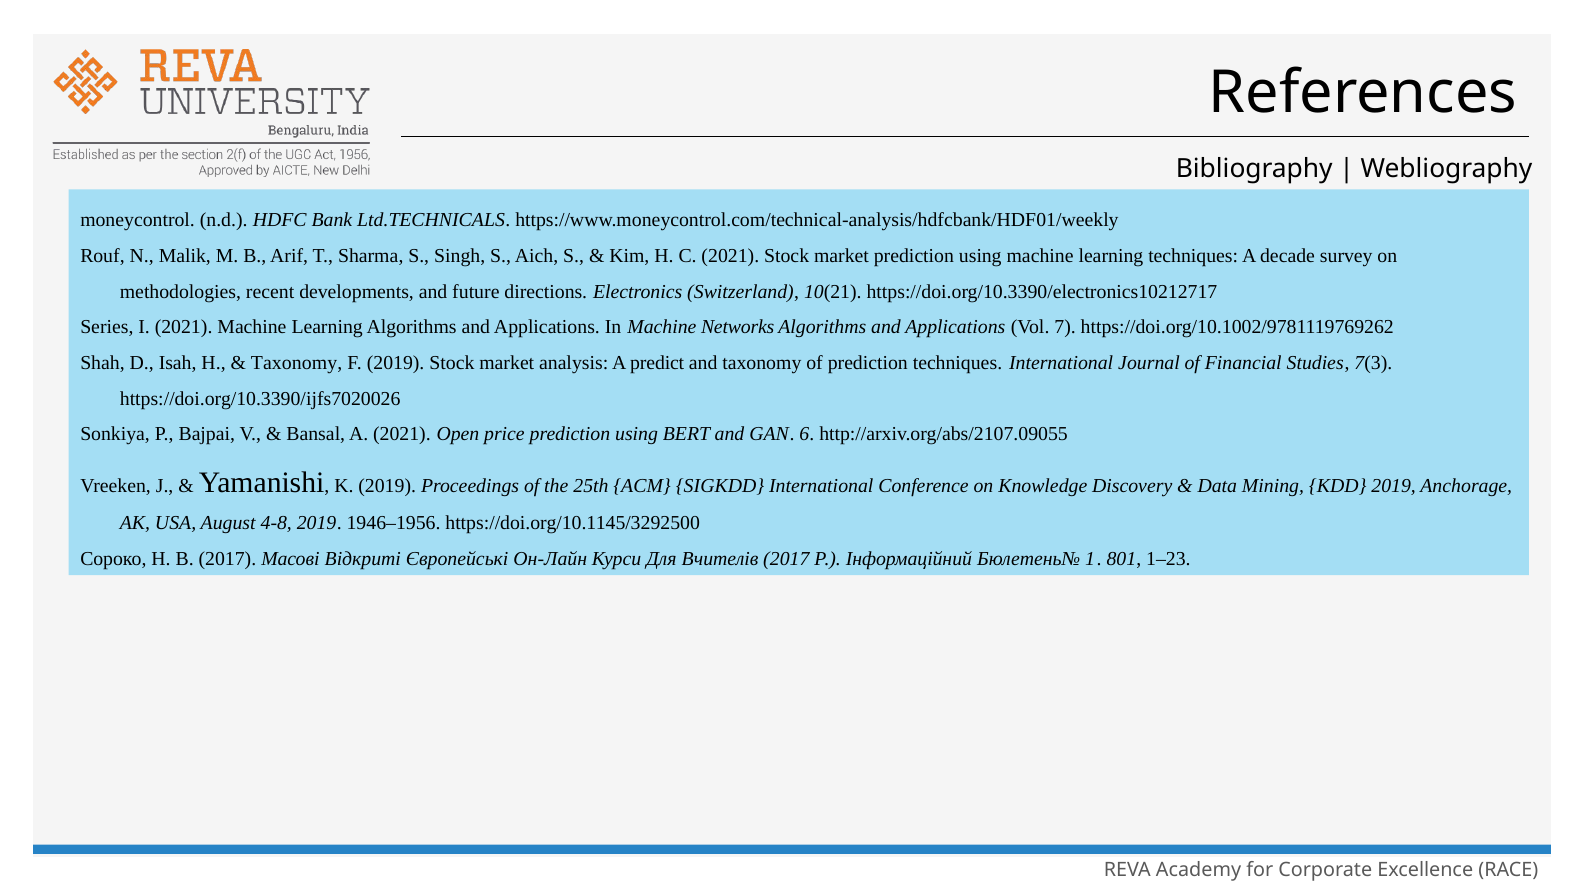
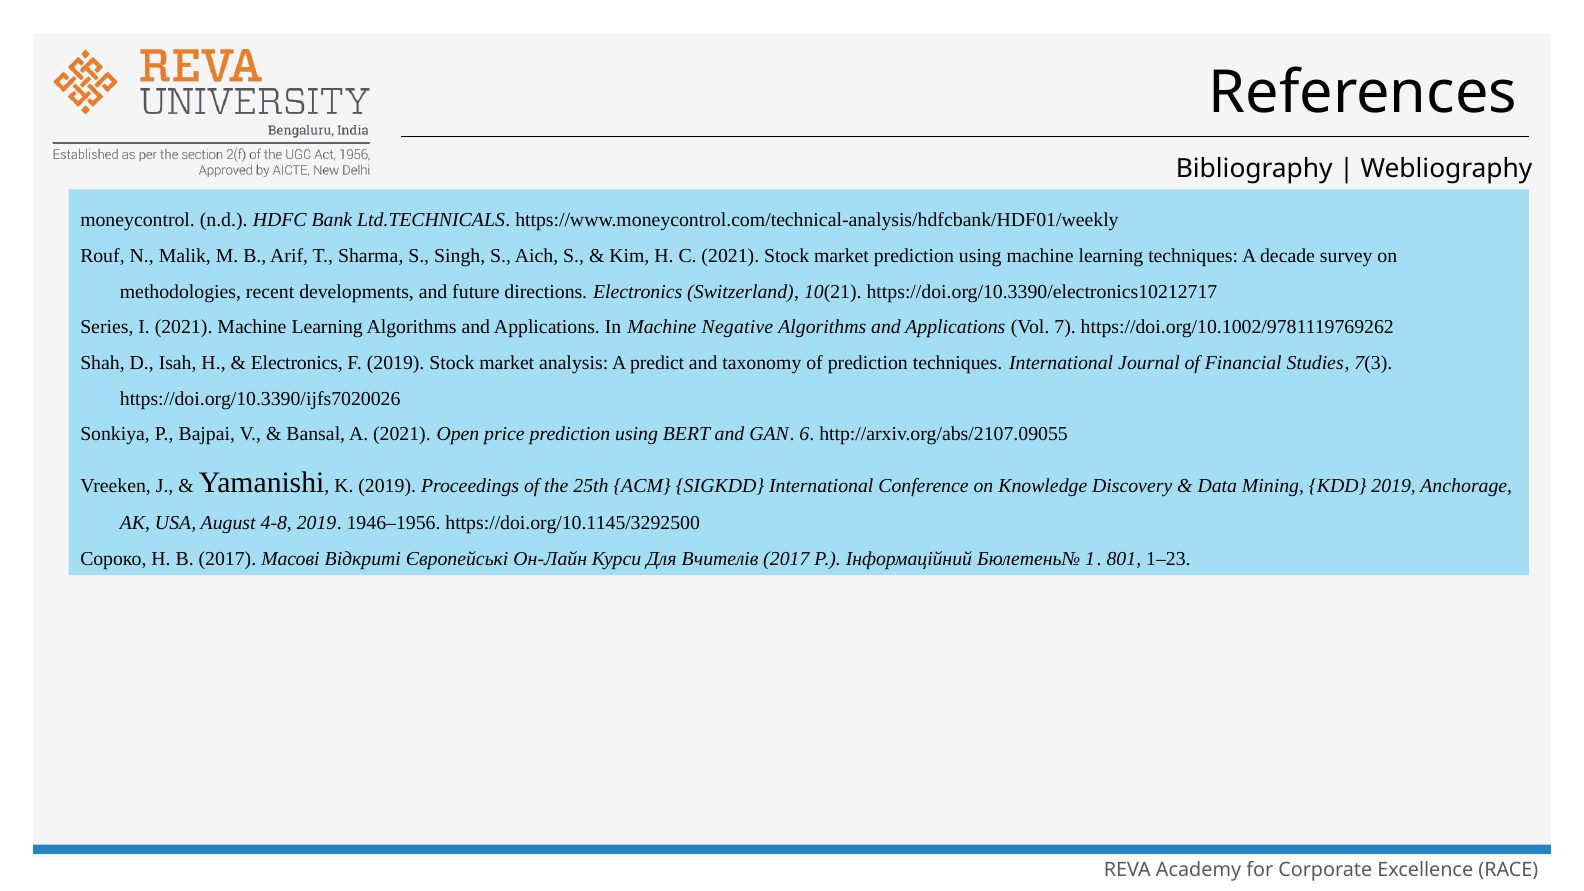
Networks: Networks -> Negative (737, 327)
Taxonomy: Taxonomy -> Electronics (297, 363)
